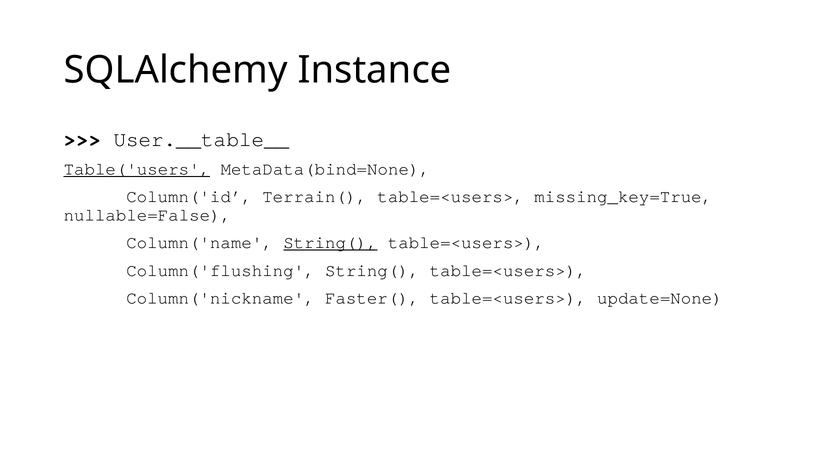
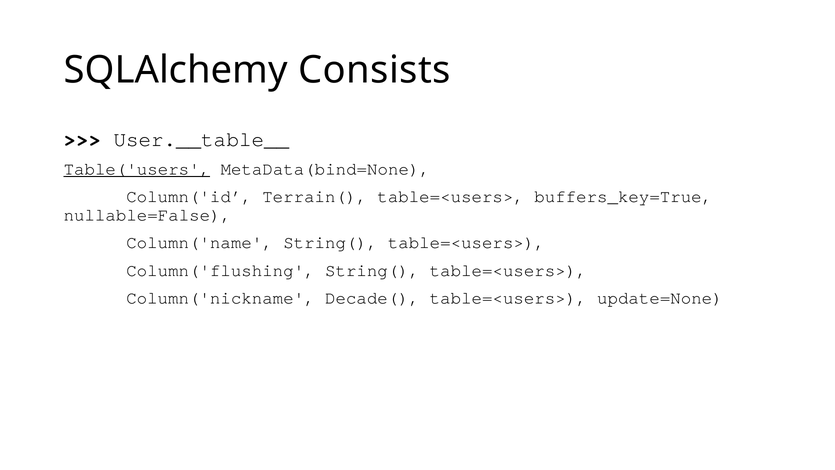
Instance: Instance -> Consists (374, 70)
missing_key=True: missing_key=True -> buffers_key=True (623, 196)
String( underline: present -> none (330, 243)
Faster(: Faster( -> Decade( (372, 298)
